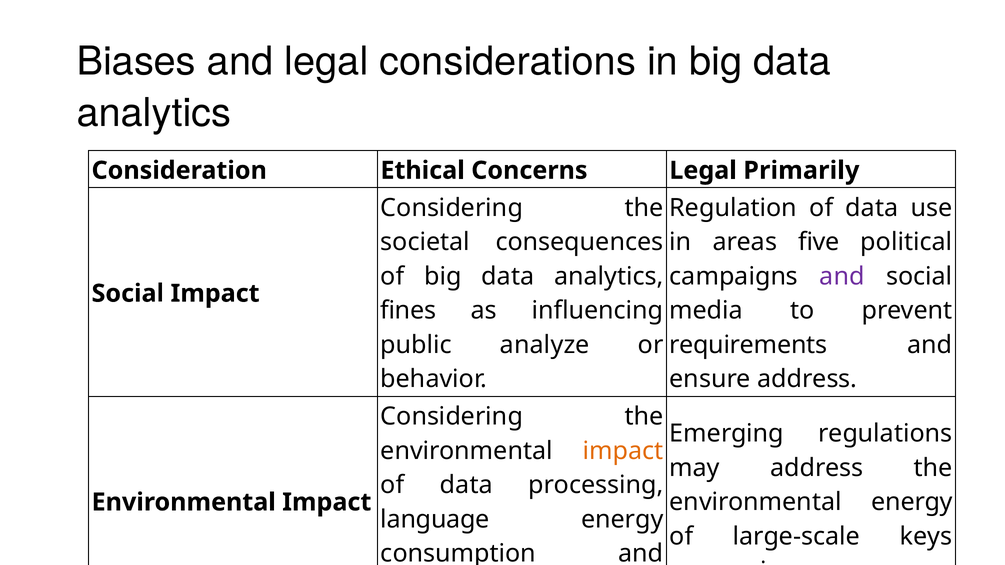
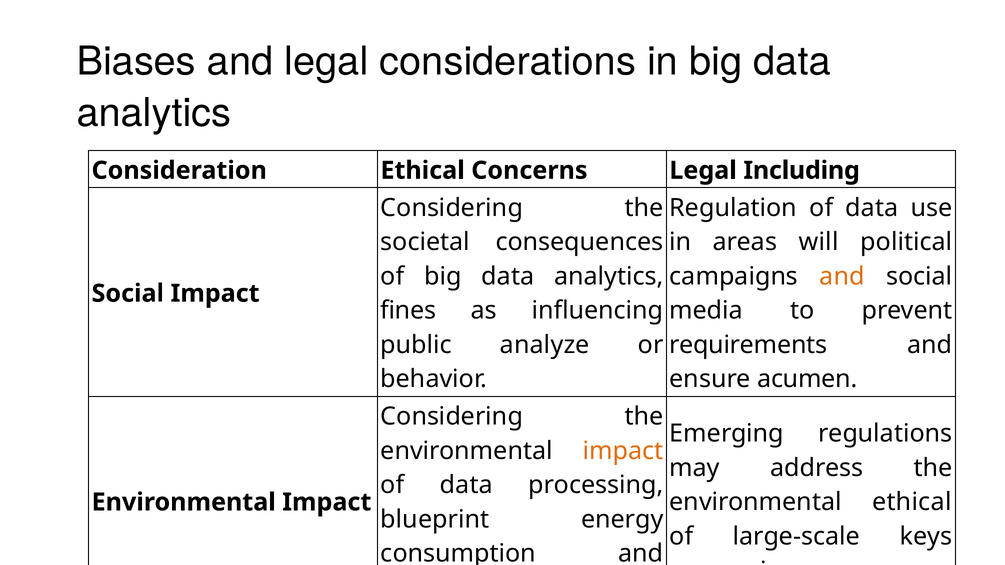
Primarily: Primarily -> Including (802, 171)
five: five -> will (819, 242)
and colour: purple -> orange (842, 276)
ensure address: address -> acumen (807, 379)
environmental energy: energy -> ethical (912, 502)
language: language -> blueprint (435, 520)
